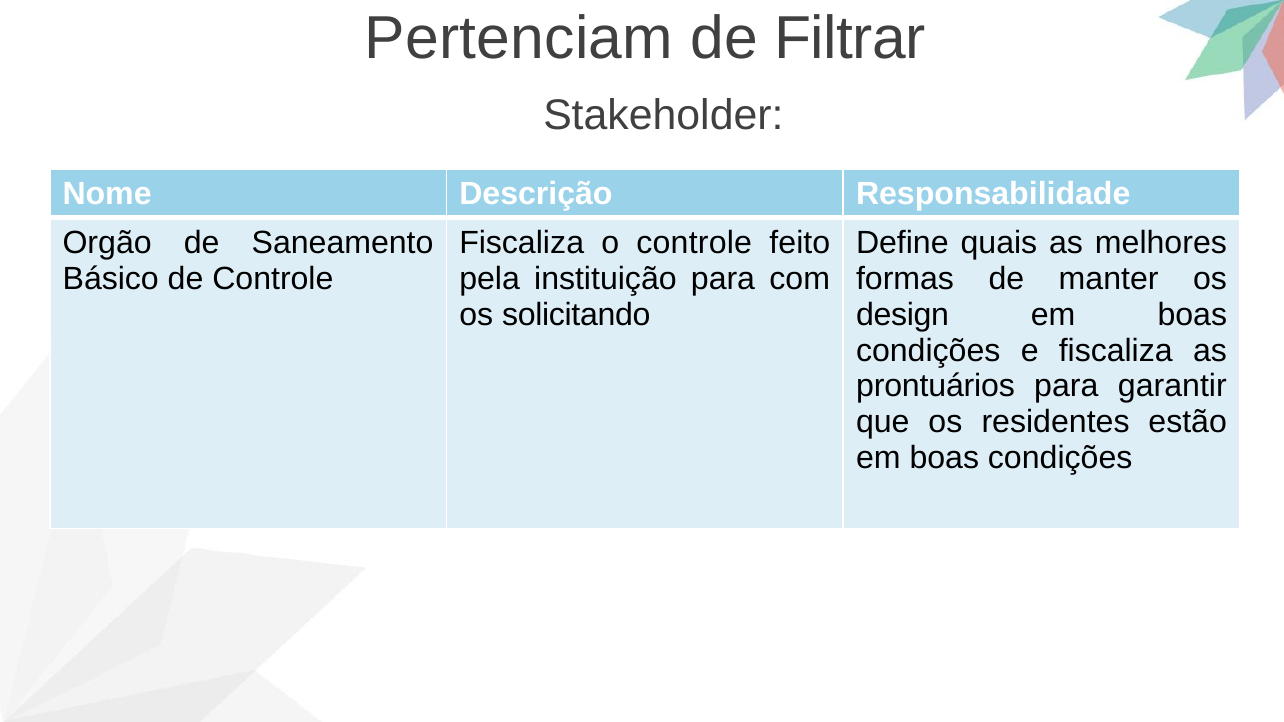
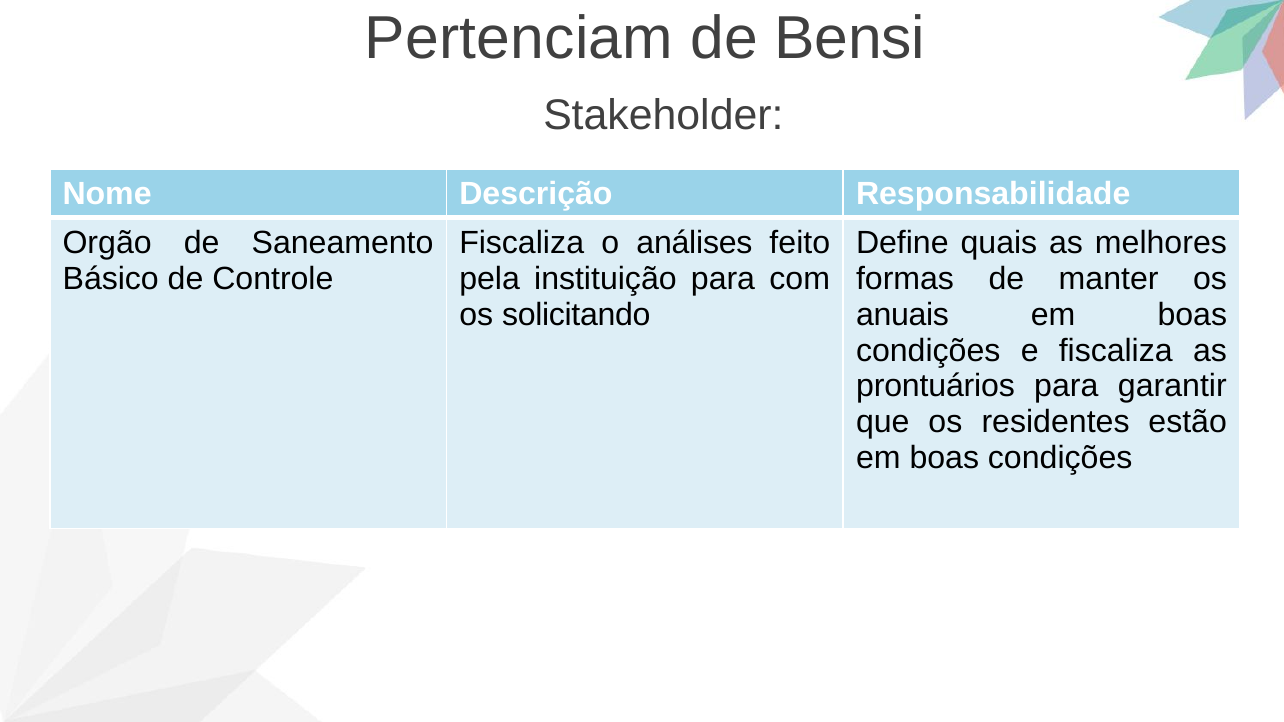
Filtrar: Filtrar -> Bensi (850, 39)
o controle: controle -> análises (694, 243)
design: design -> anuais (903, 315)
